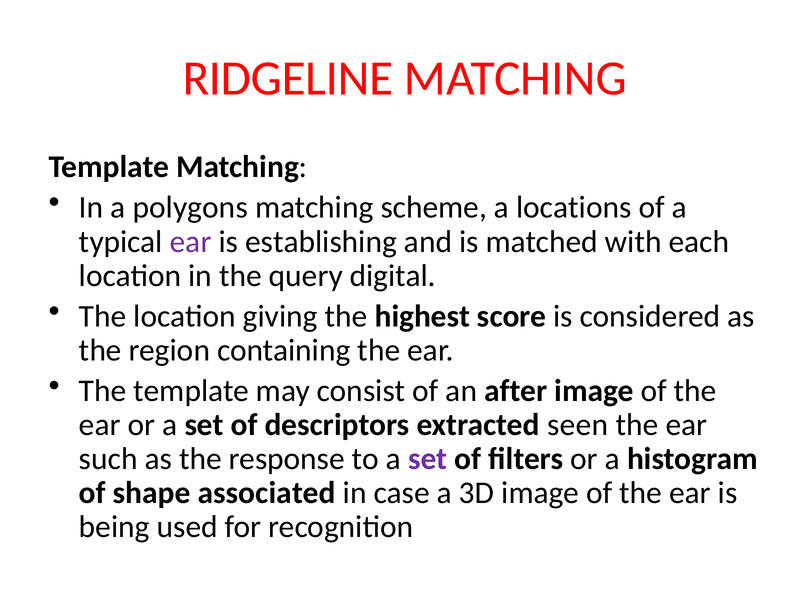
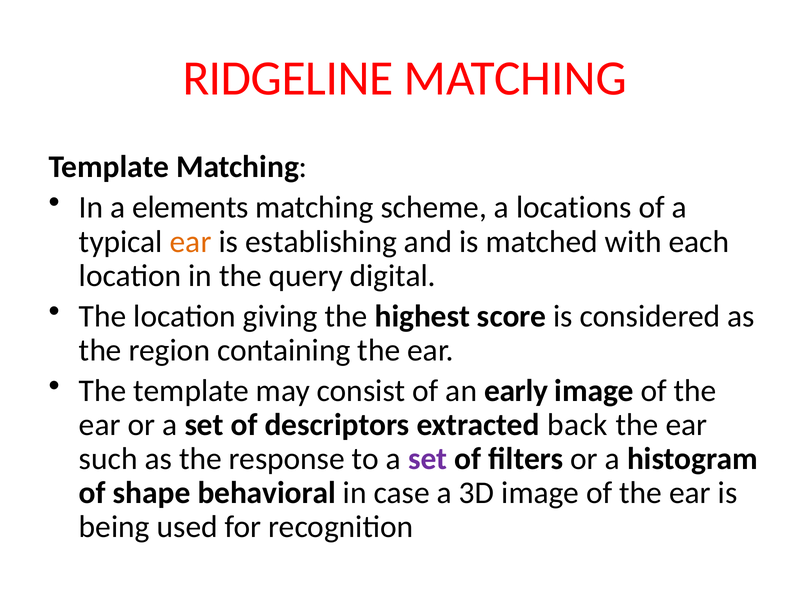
polygons: polygons -> elements (190, 207)
ear colour: purple -> orange (191, 241)
after: after -> early (516, 390)
seen: seen -> back (578, 425)
associated: associated -> behavioral (267, 493)
